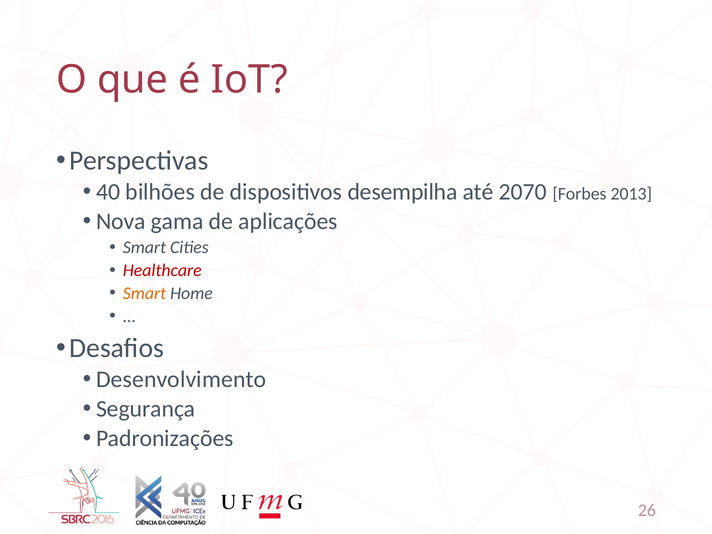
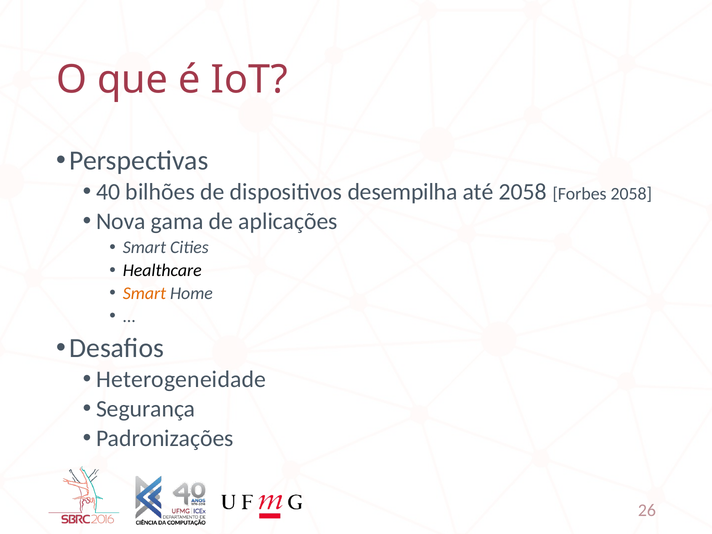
até 2070: 2070 -> 2058 (523, 192)
Forbes 2013: 2013 -> 2058 (631, 194)
Healthcare colour: red -> black (162, 270)
Desenvolvimento: Desenvolvimento -> Heterogeneidade (181, 380)
